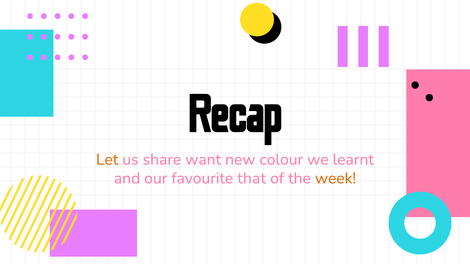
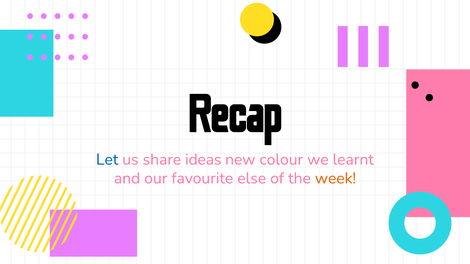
Let colour: orange -> blue (107, 160)
want: want -> ideas (203, 160)
that: that -> else (252, 178)
